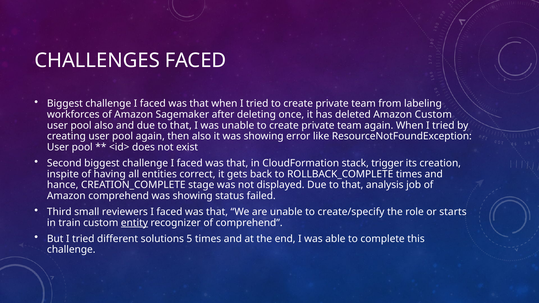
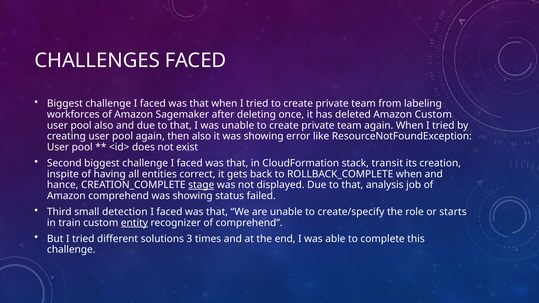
trigger: trigger -> transit (387, 163)
ROLLBACK_COMPLETE times: times -> when (409, 174)
stage underline: none -> present (201, 185)
reviewers: reviewers -> detection (125, 212)
5: 5 -> 3 (189, 239)
